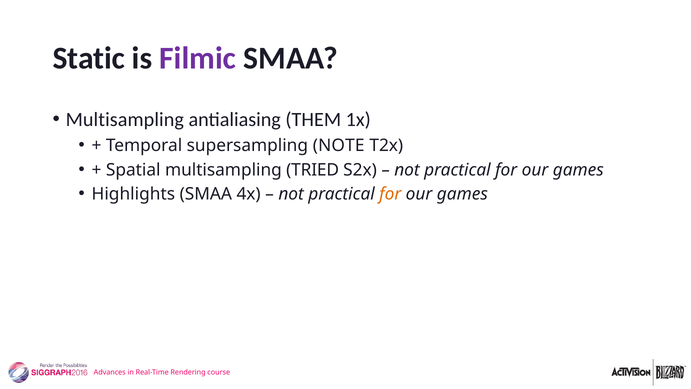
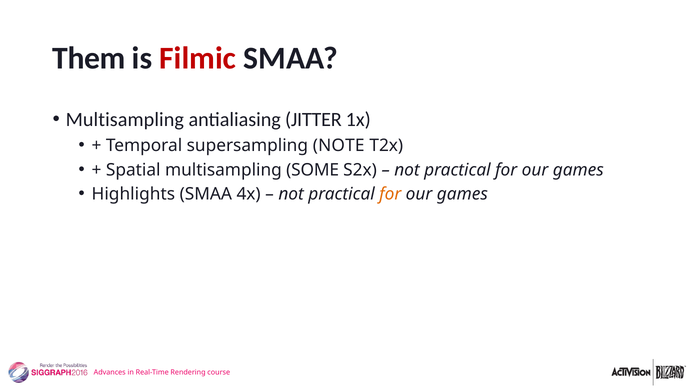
Static: Static -> Them (89, 58)
Filmic colour: purple -> red (198, 58)
THEM: THEM -> JITTER (313, 120)
TRIED: TRIED -> SOME (313, 170)
